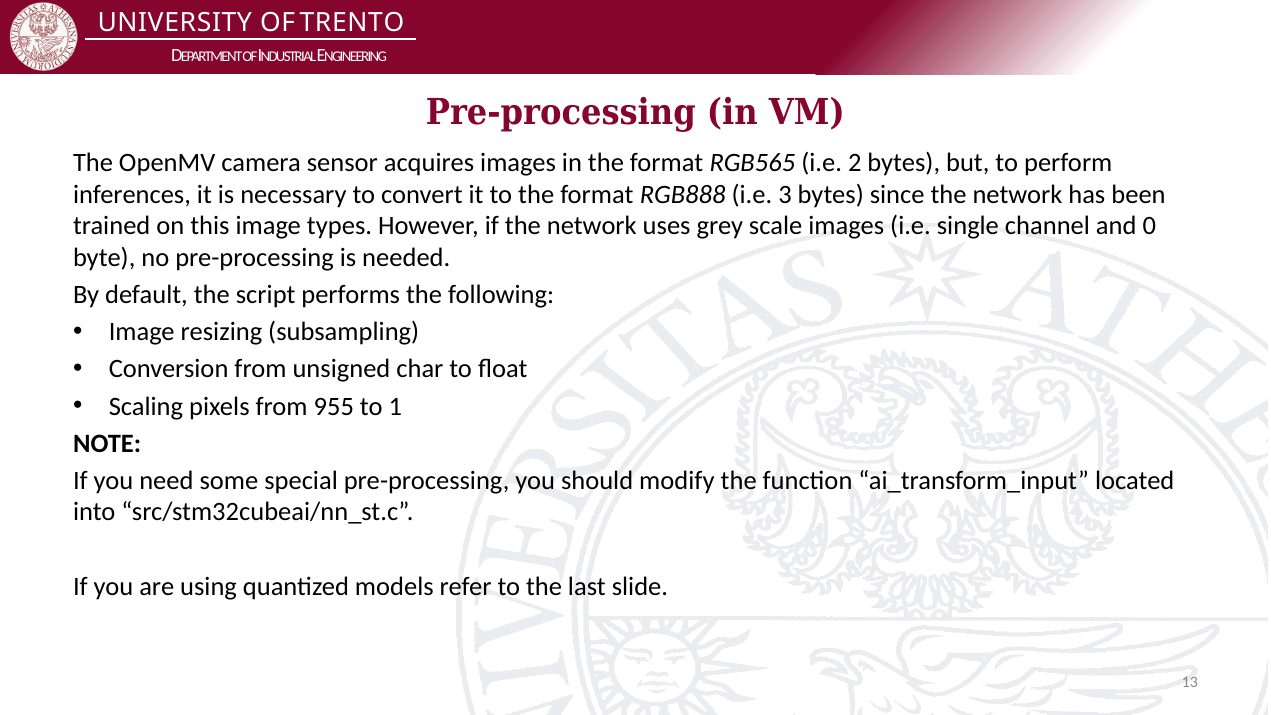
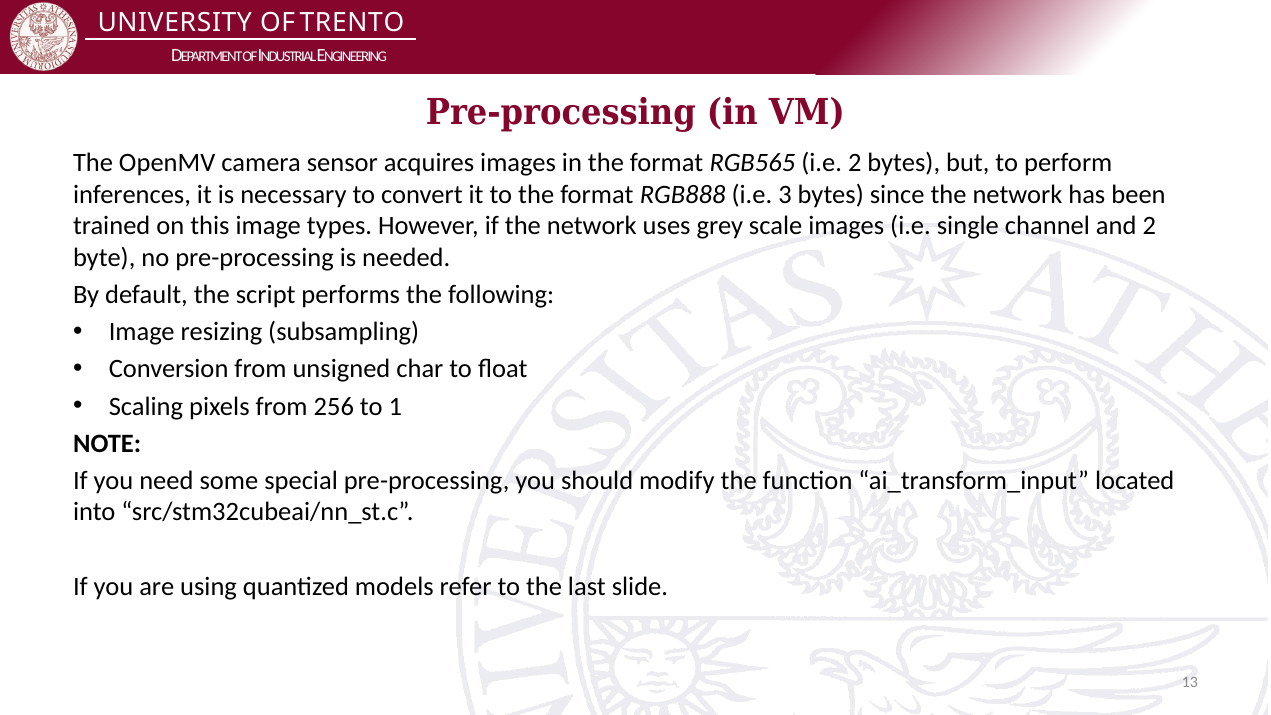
and 0: 0 -> 2 (1149, 226)
955: 955 -> 256 (334, 406)
